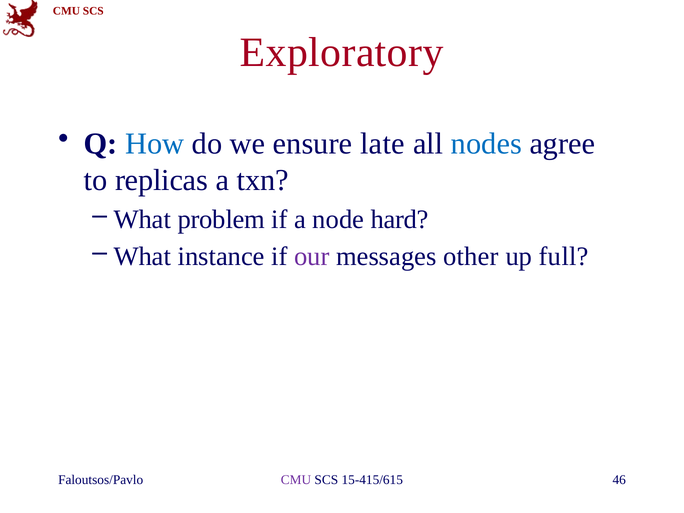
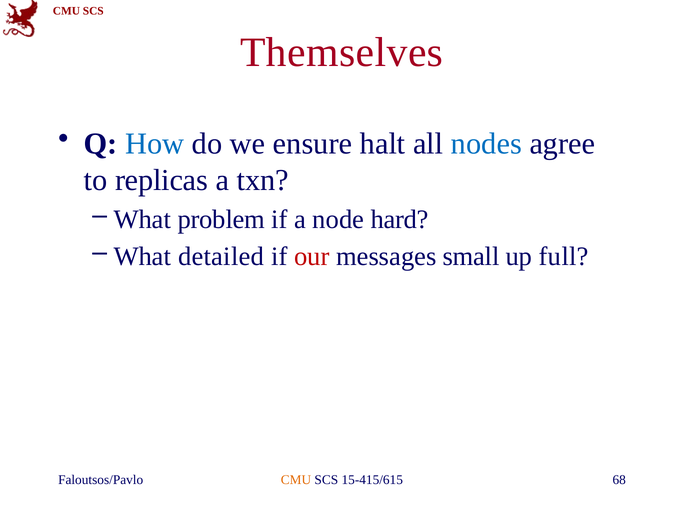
Exploratory: Exploratory -> Themselves (342, 53)
late: late -> halt (383, 143)
instance: instance -> detailed (221, 257)
our colour: purple -> red (312, 257)
other: other -> small (471, 257)
CMU colour: purple -> orange (296, 480)
46: 46 -> 68 (619, 480)
